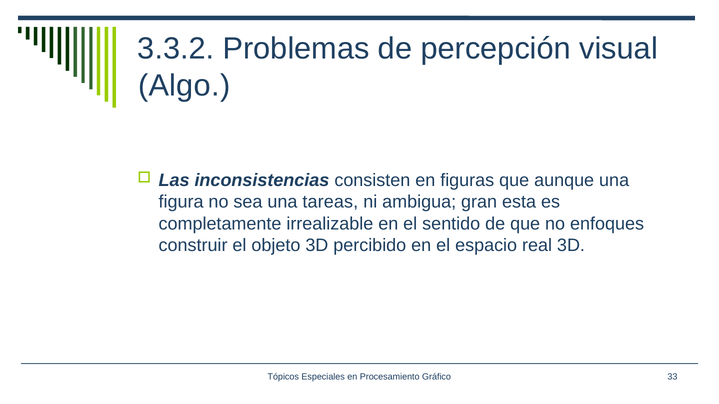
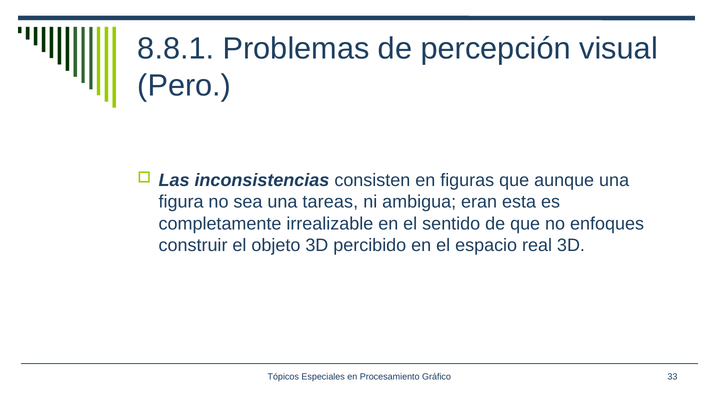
3.3.2: 3.3.2 -> 8.8.1 (176, 49)
Algo: Algo -> Pero (184, 86)
gran: gran -> eran (479, 202)
